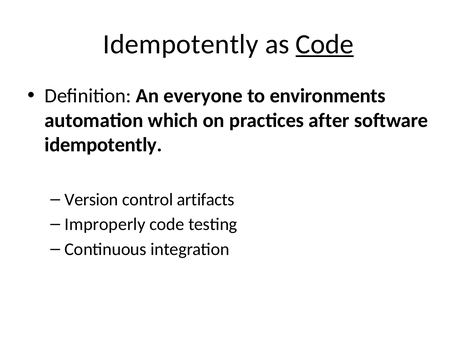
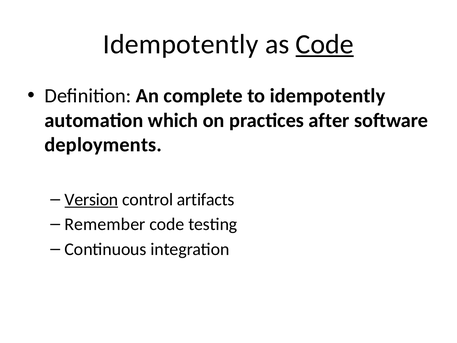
everyone: everyone -> complete (203, 96)
to environments: environments -> idempotently (328, 96)
idempotently: idempotently -> deployments (103, 145)
Version underline: none -> present (91, 199)
Improperly: Improperly -> Remember (105, 224)
